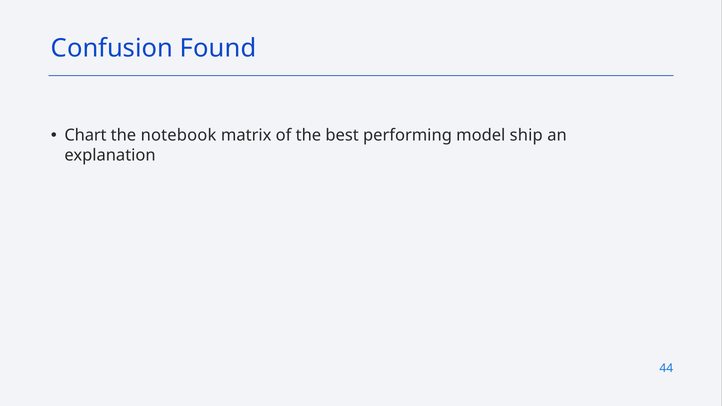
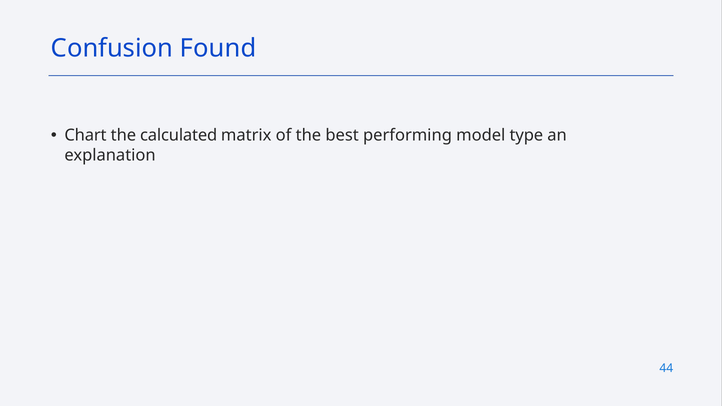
notebook: notebook -> calculated (179, 136)
ship: ship -> type (526, 136)
